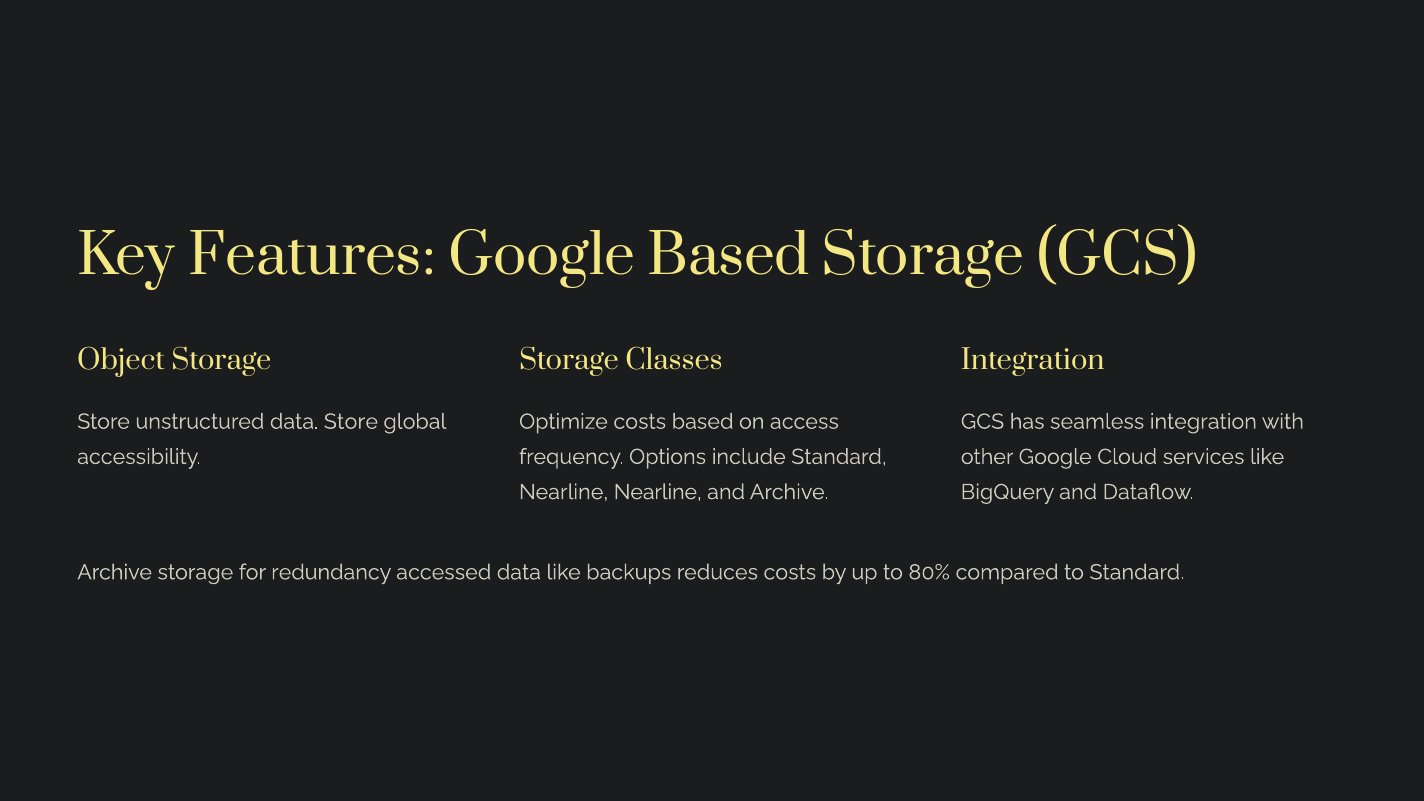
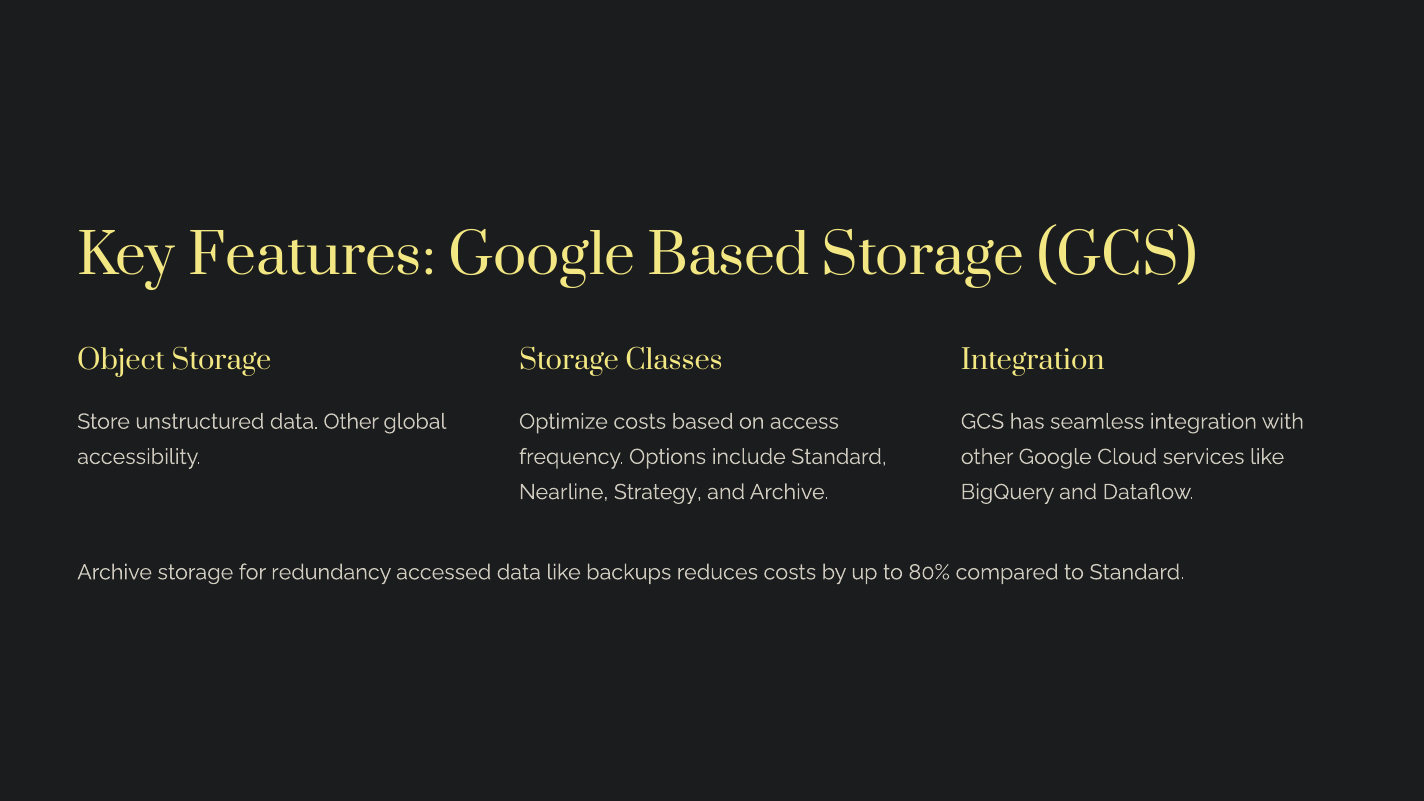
data Store: Store -> Other (351, 422)
Nearline Nearline: Nearline -> Strategy (658, 492)
